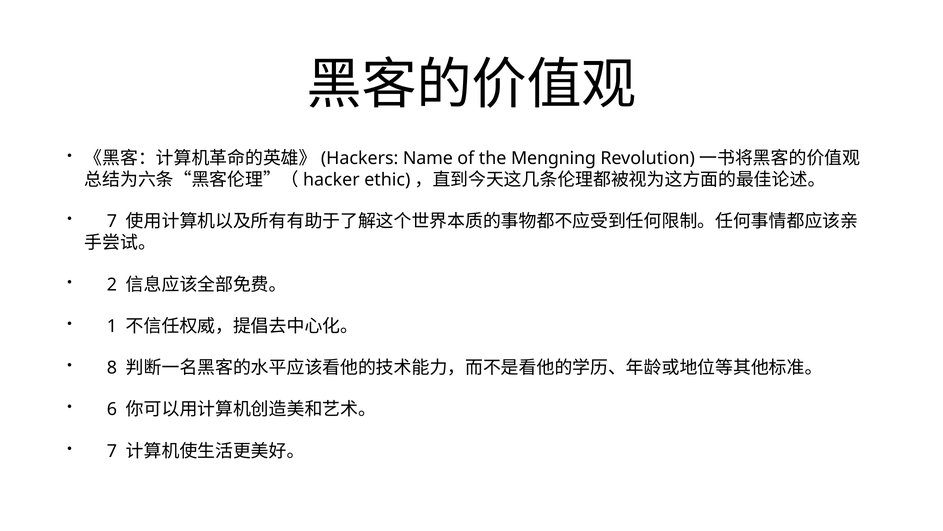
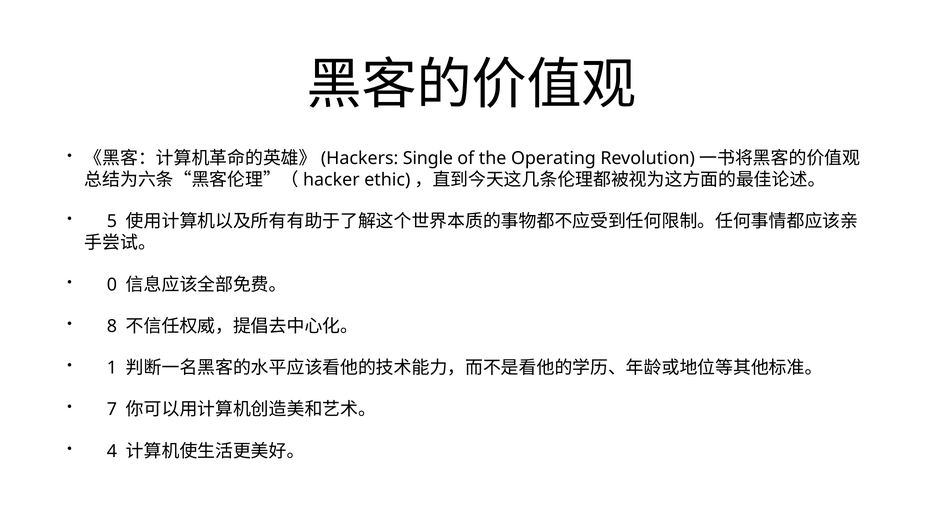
Name: Name -> Single (428, 158)
Mengning: Mengning -> Operating (553, 158)
7: 7 -> 5 (112, 221)
2: 2 -> 0 (112, 284)
1: 1 -> 8 (112, 326)
8: 8 -> 1 (112, 368)
6: 6 -> 7 (112, 409)
7: 7 -> 4 (112, 451)
